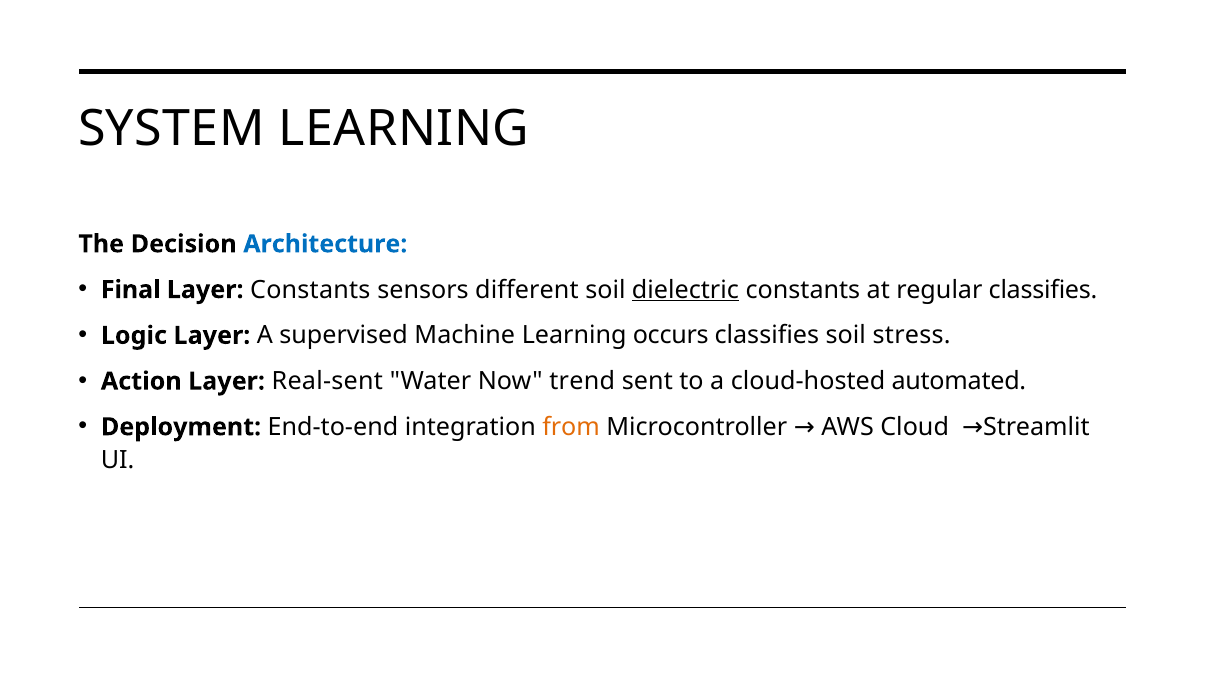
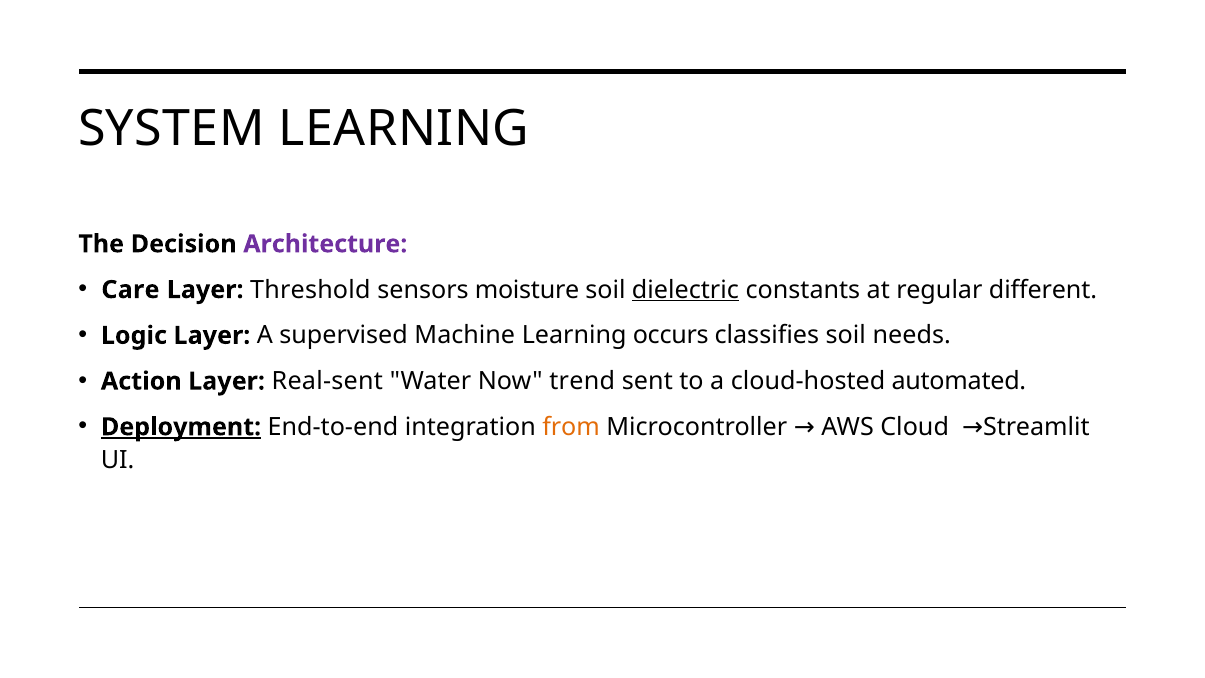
Architecture colour: blue -> purple (325, 244)
Final: Final -> Care (130, 290)
Layer Constants: Constants -> Threshold (310, 290)
different: different -> moisture (527, 290)
regular classifies: classifies -> different (1043, 290)
stress: stress -> needs (912, 335)
Deployment underline: none -> present (181, 427)
